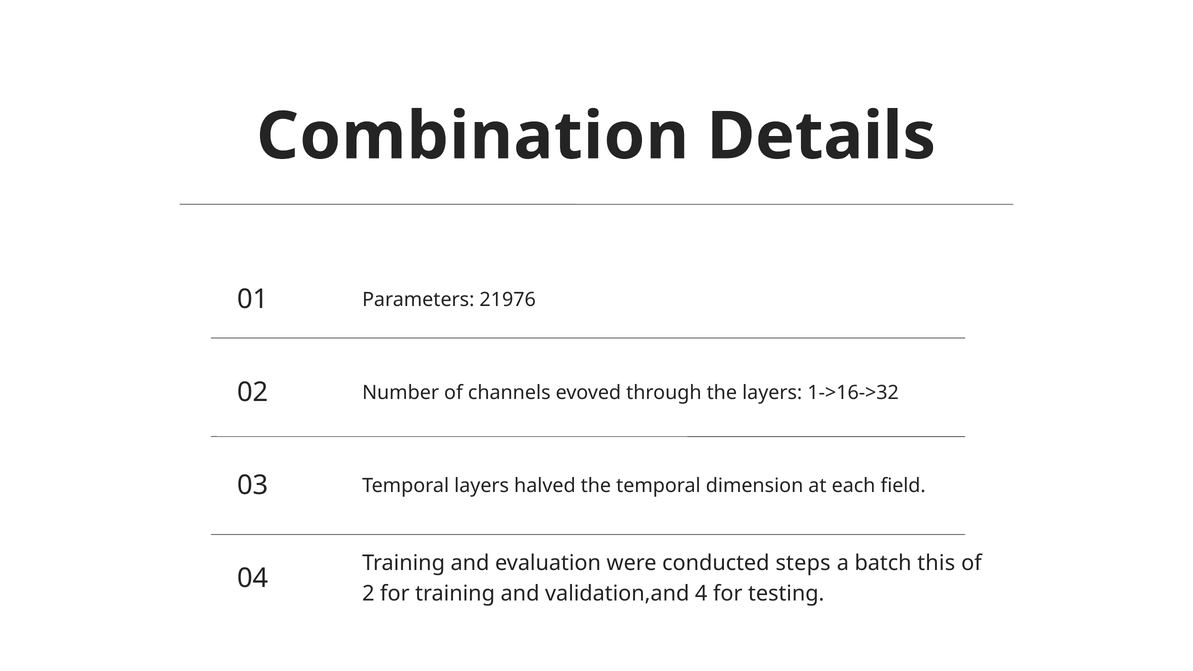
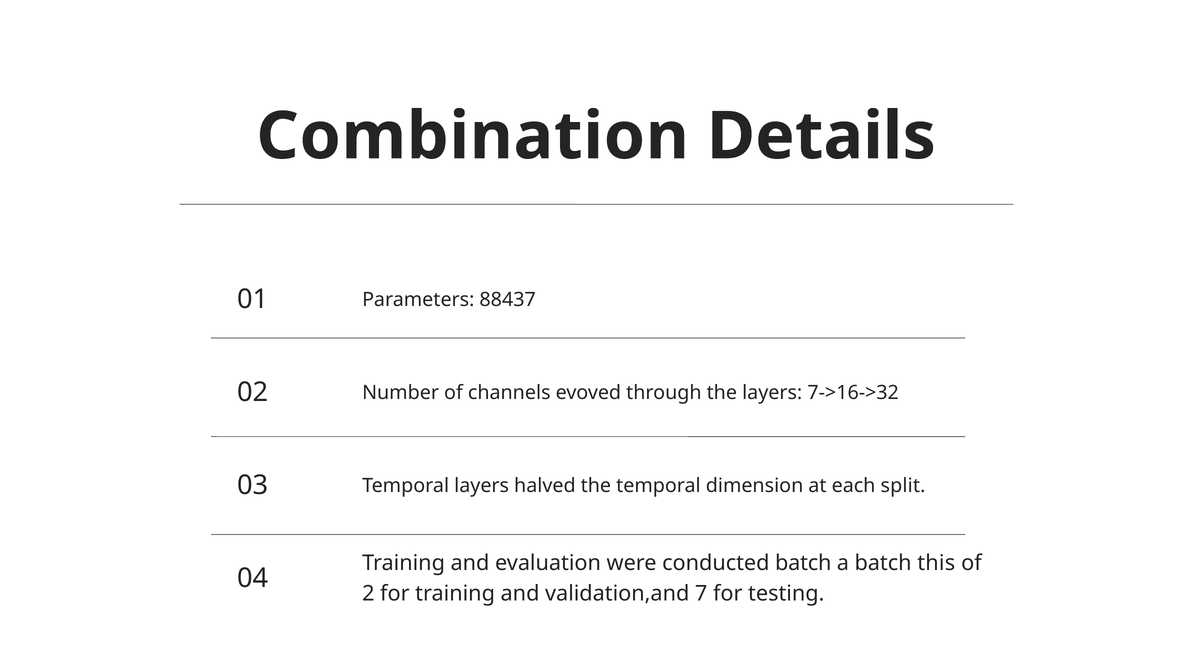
21976: 21976 -> 88437 (508, 300)
1->16->32: 1->16->32 -> 7->16->32 (853, 393)
field: field -> split (903, 486)
conducted steps: steps -> batch (803, 563)
4: 4 -> 7 (701, 594)
